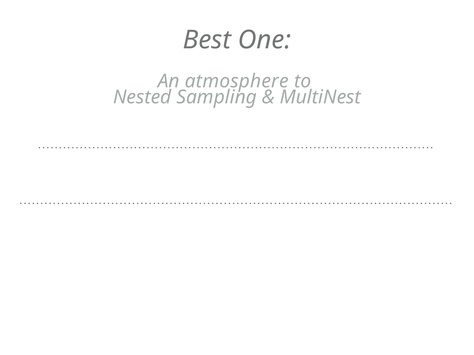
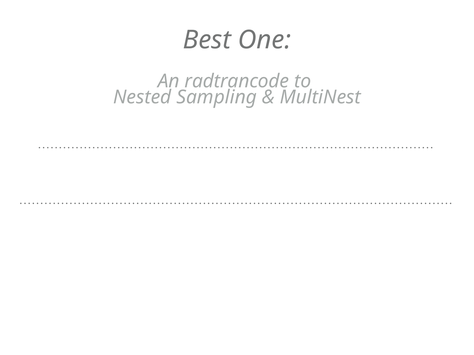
atmosphere: atmosphere -> radtrancode (237, 81)
